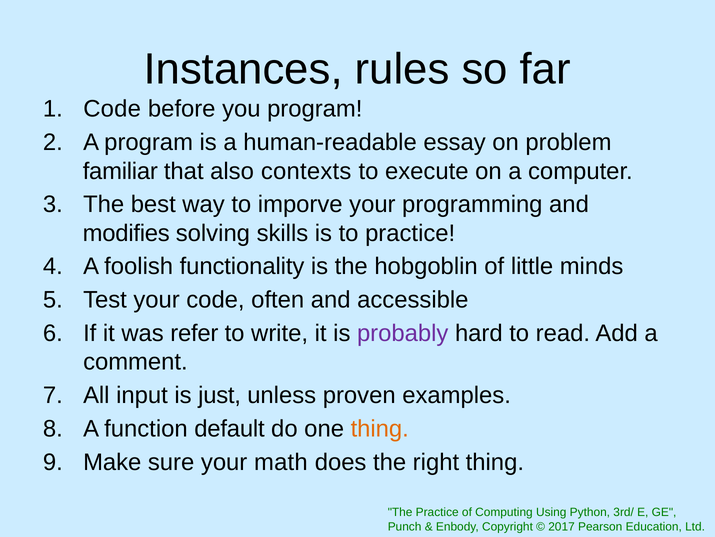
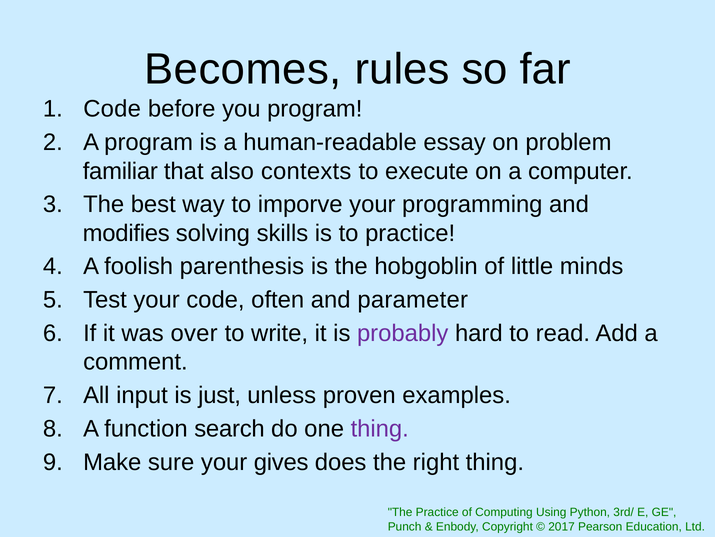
Instances: Instances -> Becomes (243, 69)
functionality: functionality -> parenthesis (242, 266)
accessible: accessible -> parameter (413, 300)
refer: refer -> over (194, 333)
default: default -> search (230, 428)
thing colour: orange -> purple (380, 428)
math: math -> gives (281, 462)
